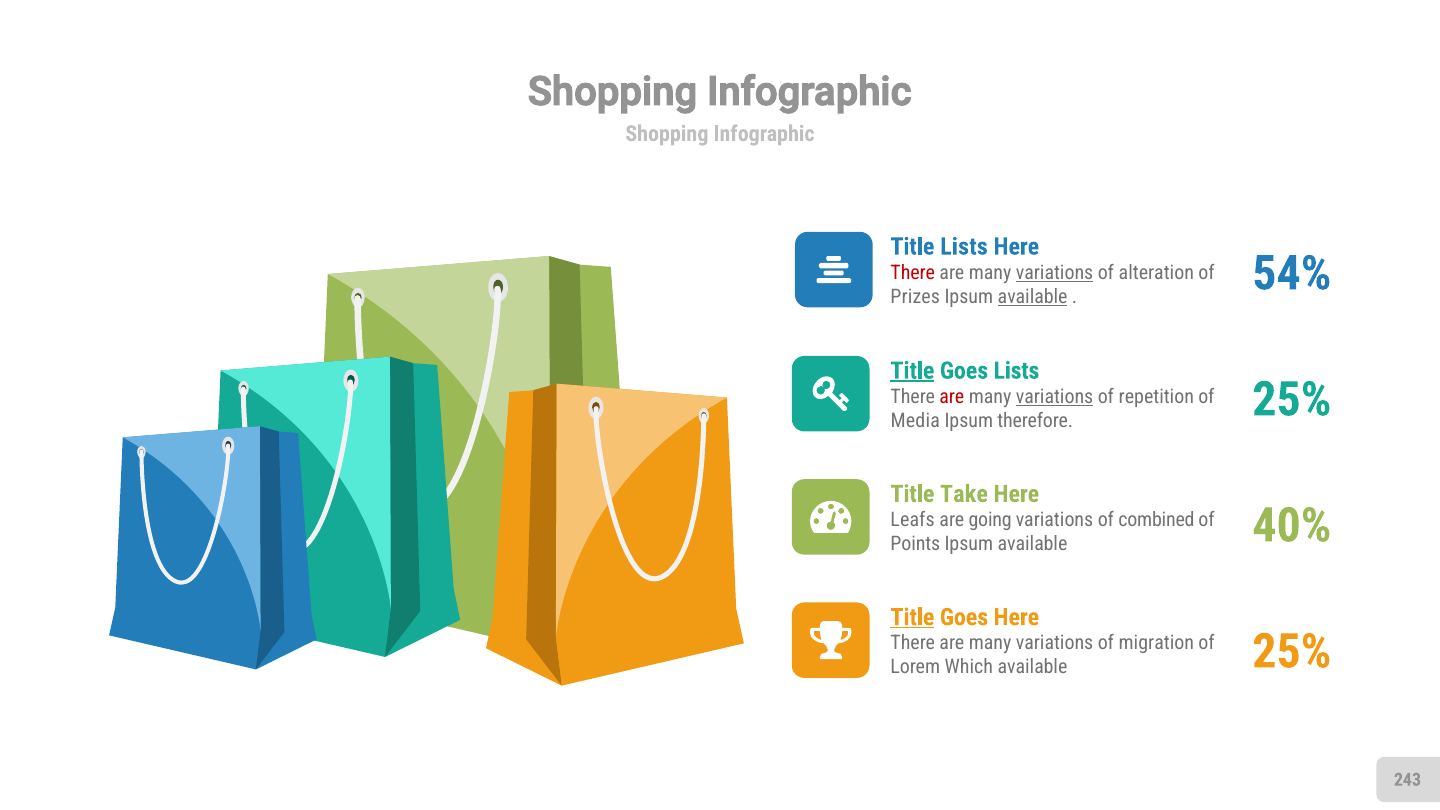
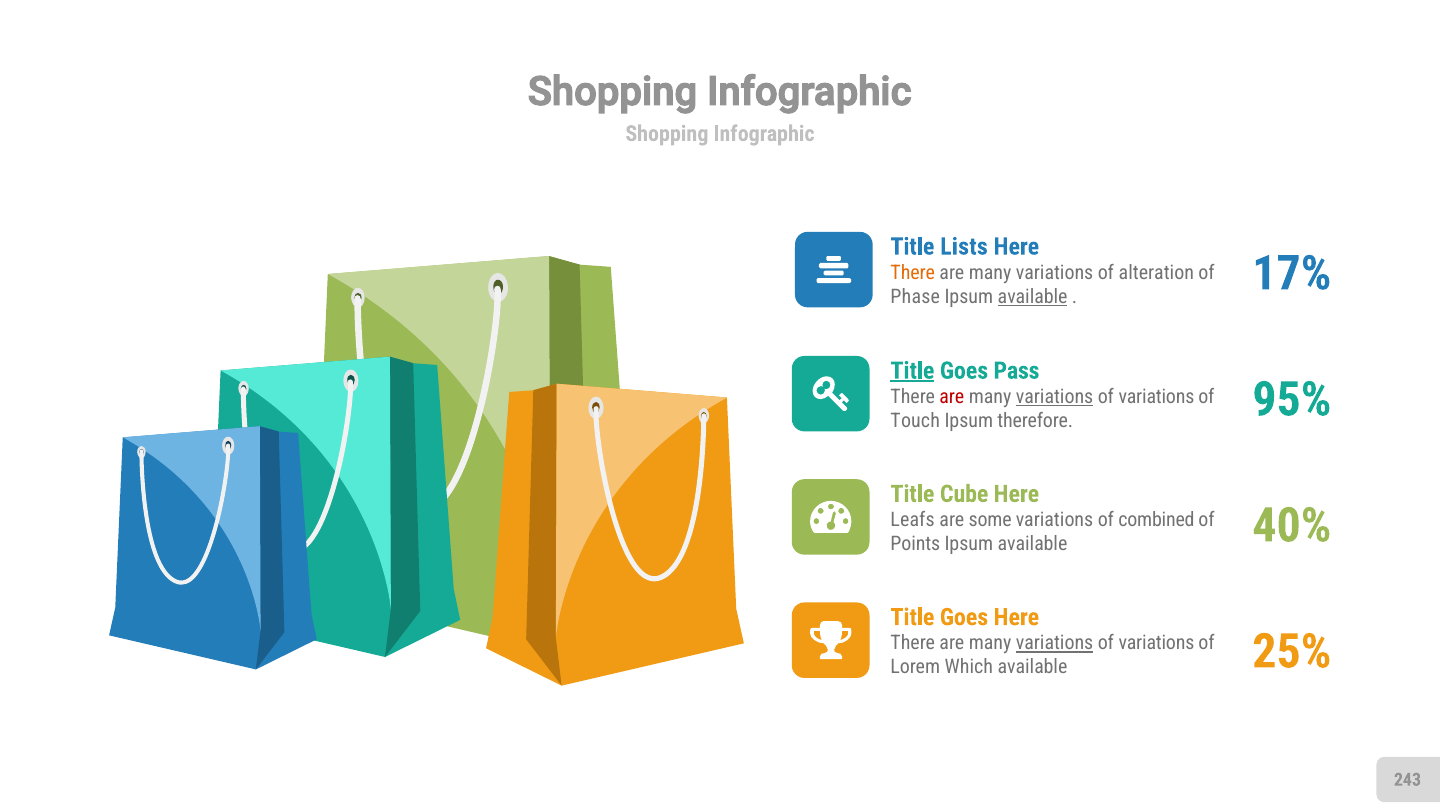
54%: 54% -> 17% (1292, 274)
There colour: red -> orange (913, 273)
variations underline: present -> none (1055, 273)
Prizes: Prizes -> Phase (915, 297)
Goes Lists: Lists -> Pass (1017, 371)
25%: 25% -> 95% (1292, 400)
repetition: repetition -> variations (1156, 397)
Media: Media -> Touch (915, 421)
Take: Take -> Cube (964, 494)
going: going -> some (990, 520)
Title underline: present -> none (912, 617)
variations underline: none -> present (1055, 643)
migration: migration -> variations (1156, 643)
